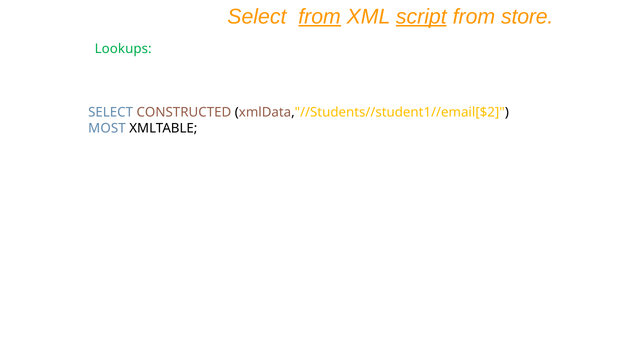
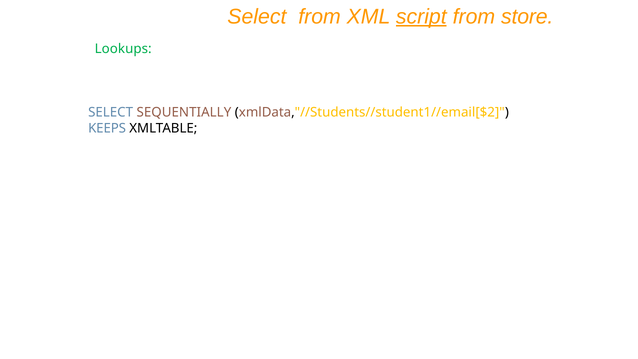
from underline: present -> none (320, 17)
CONSTRUCTED: CONSTRUCTED -> SEQUENTIALLY (184, 113)
MOST: MOST -> KEEPS (107, 128)
